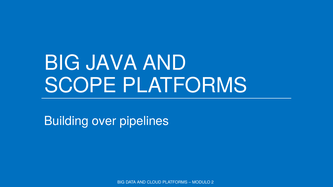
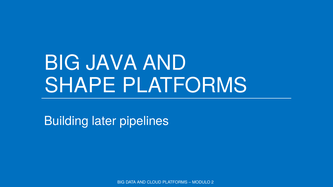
SCOPE: SCOPE -> SHAPE (80, 86)
over: over -> later (104, 121)
